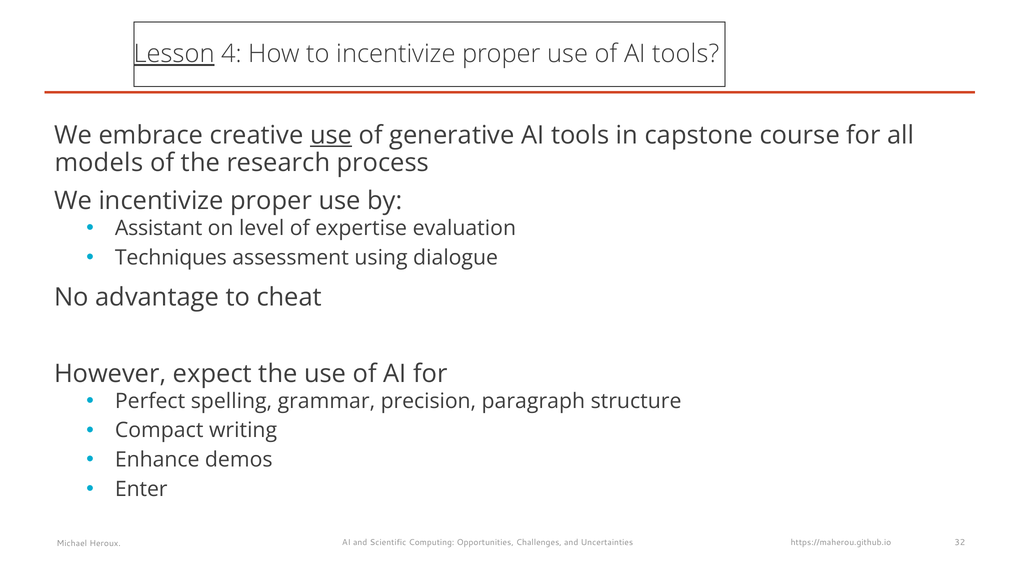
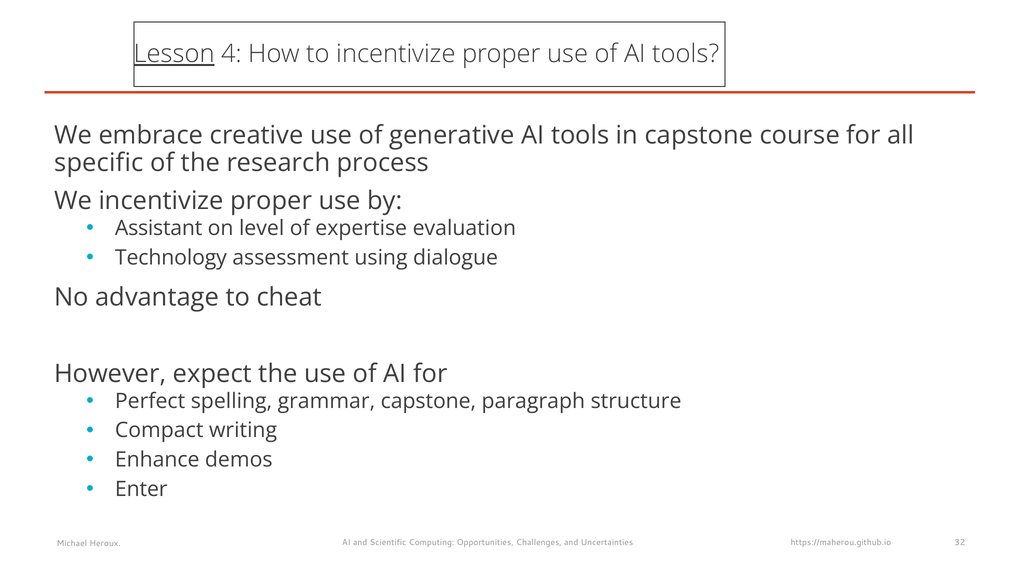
use underline: present -> none (331, 135)
models: models -> specific (99, 163)
Techniques: Techniques -> Technology (171, 258)
grammar precision: precision -> capstone (428, 402)
